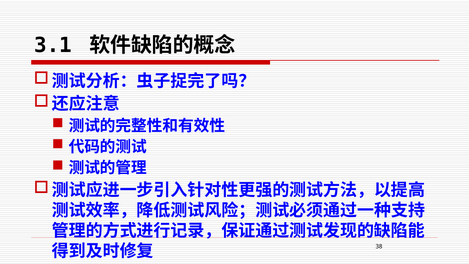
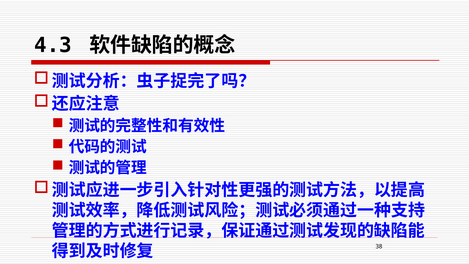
3.1: 3.1 -> 4.3 (53, 45)
